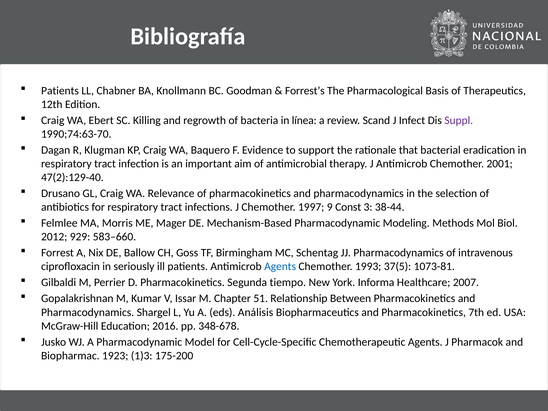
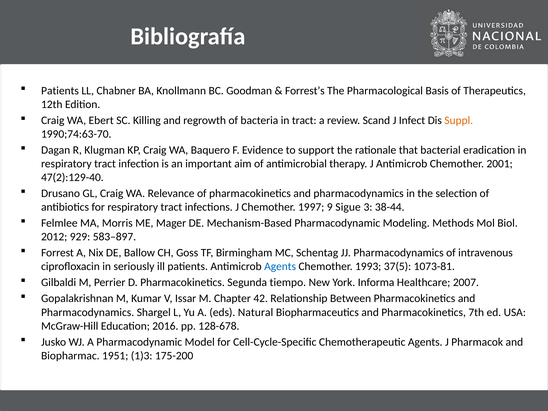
in línea: línea -> tract (304, 120)
Suppl colour: purple -> orange (459, 120)
Const: Const -> Sigue (348, 207)
583–660: 583–660 -> 583–897 (114, 237)
51: 51 -> 42 (261, 299)
Análisis: Análisis -> Natural (256, 312)
348-678: 348-678 -> 128-678 (219, 326)
1923: 1923 -> 1951 (115, 356)
